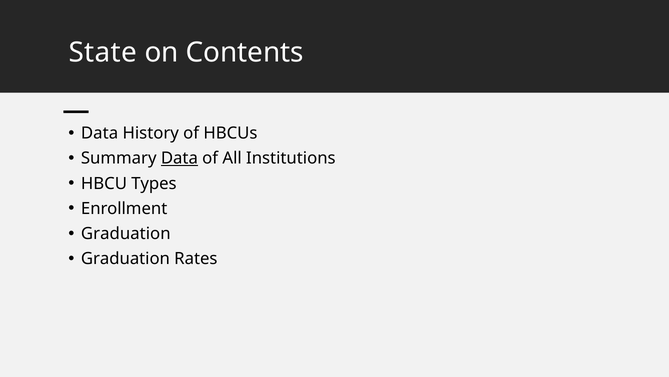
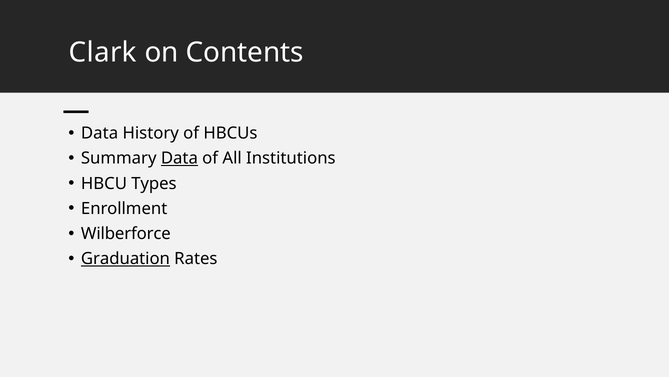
State: State -> Clark (103, 52)
Graduation: Graduation -> Wilberforce (126, 233)
Graduation underline: none -> present (125, 258)
